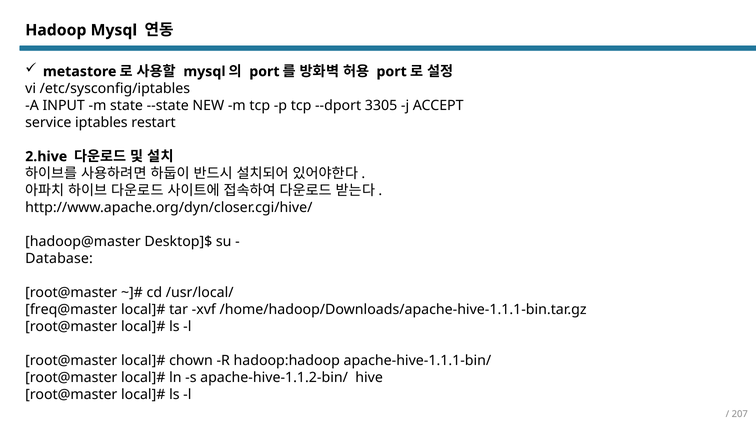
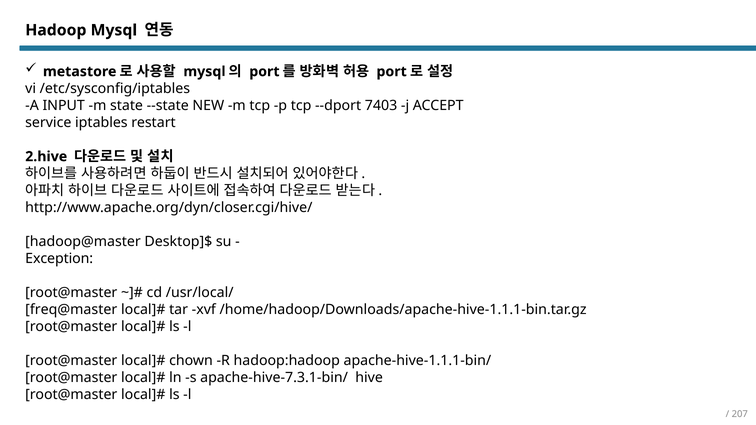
3305: 3305 -> 7403 (381, 106)
Database: Database -> Exception (59, 259)
apache-hive-1.1.2-bin/: apache-hive-1.1.2-bin/ -> apache-hive-7.3.1-bin/ (274, 378)
